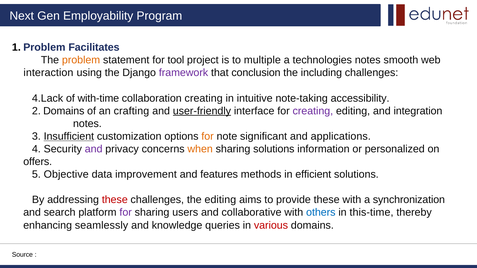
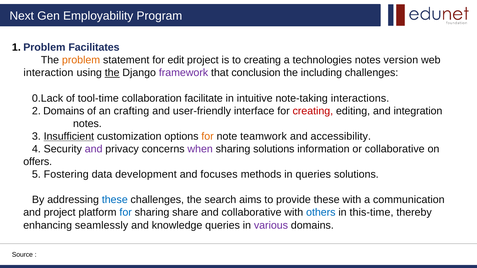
tool: tool -> edit (176, 60)
to multiple: multiple -> creating (262, 60)
smooth: smooth -> version (401, 60)
the underline: none -> present (112, 73)
4.Lack: 4.Lack -> 0.Lack (48, 98)
with-time: with-time -> tool-time (98, 98)
collaboration creating: creating -> facilitate (204, 98)
accessibility: accessibility -> interactions (360, 98)
user-friendly underline: present -> none (202, 111)
creating colour: purple -> red (313, 111)
significant: significant -> teamwork (264, 136)
applications: applications -> accessibility (341, 136)
when colour: orange -> purple (200, 149)
or personalized: personalized -> collaborative (395, 149)
Objective: Objective -> Fostering (66, 175)
improvement: improvement -> development (146, 175)
features: features -> focuses (219, 175)
in efficient: efficient -> queries (313, 175)
these colour: red -> blue (115, 200)
the editing: editing -> search (220, 200)
synchronization: synchronization -> communication (409, 200)
and search: search -> project (60, 213)
for colour: purple -> blue (126, 213)
users: users -> share (185, 213)
various colour: red -> purple (271, 225)
